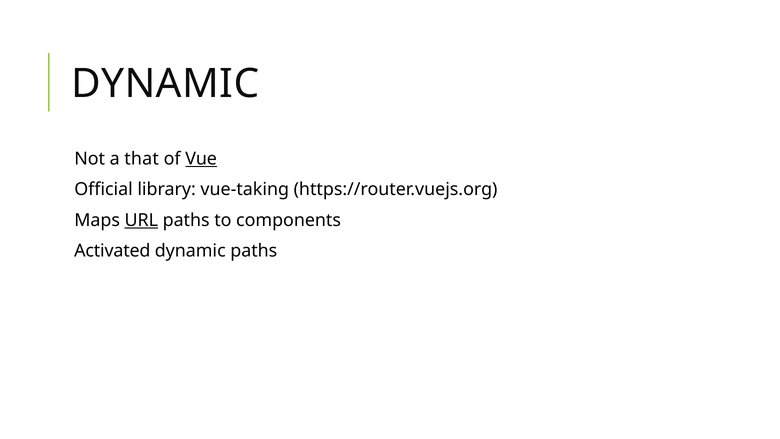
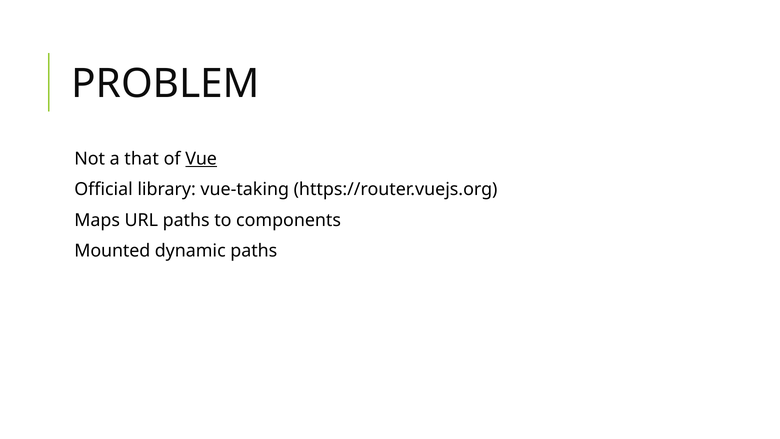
DYNAMIC: DYNAMIC -> PROBLEM (166, 84)
URL underline: present -> none (141, 220)
Activated: Activated -> Mounted (112, 251)
